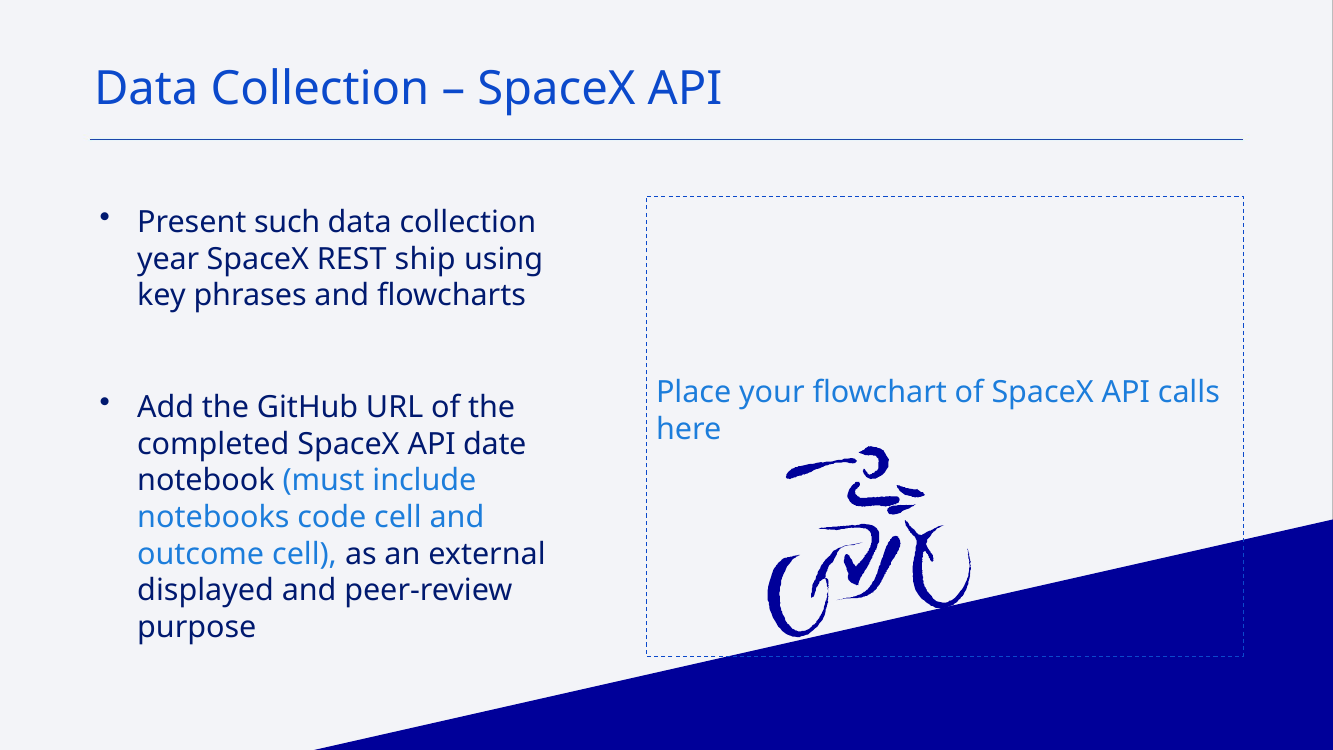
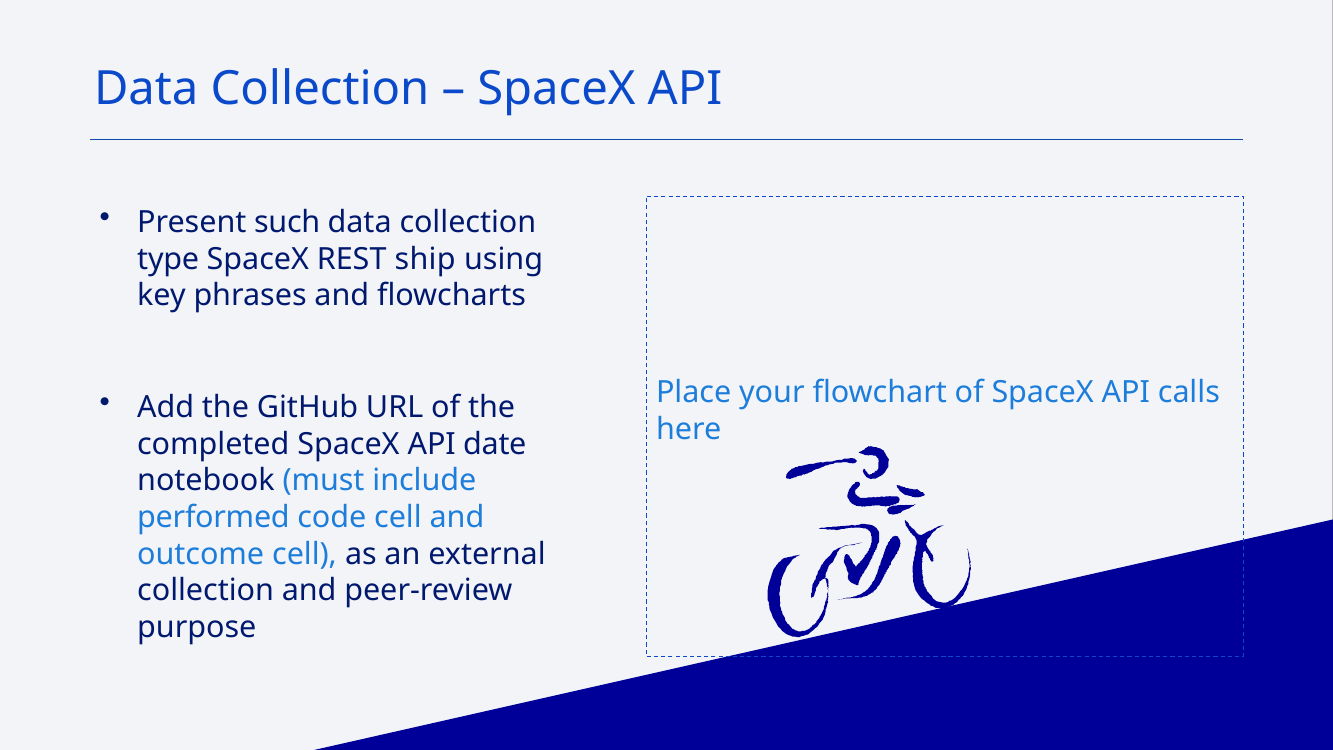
year: year -> type (168, 259)
notebooks: notebooks -> performed (213, 517)
displayed: displayed -> collection (206, 591)
